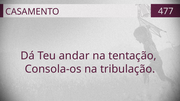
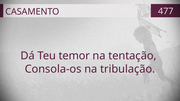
andar: andar -> temor (74, 56)
